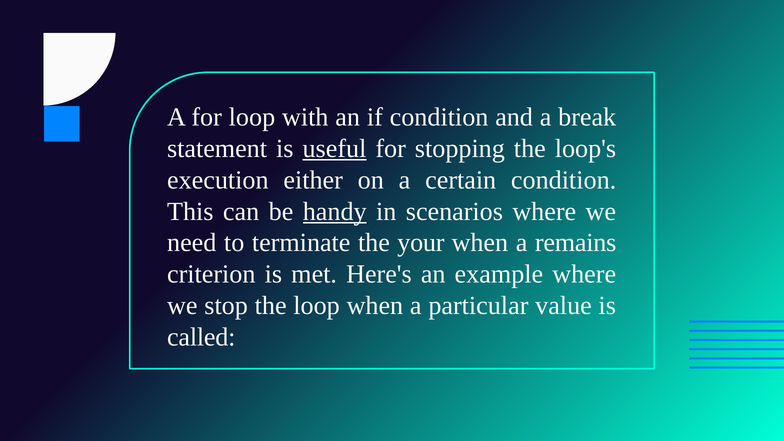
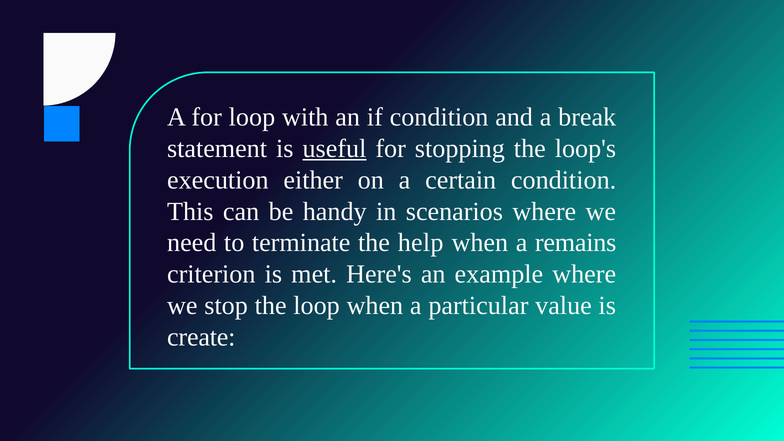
handy underline: present -> none (335, 211)
your: your -> help (421, 243)
called: called -> create (201, 337)
